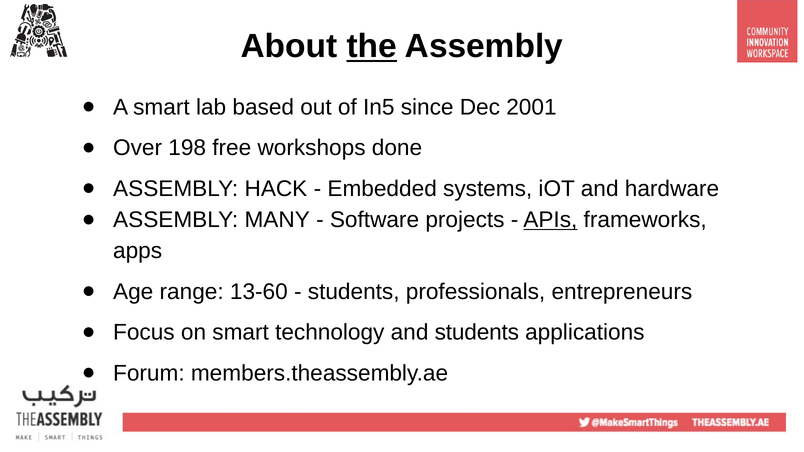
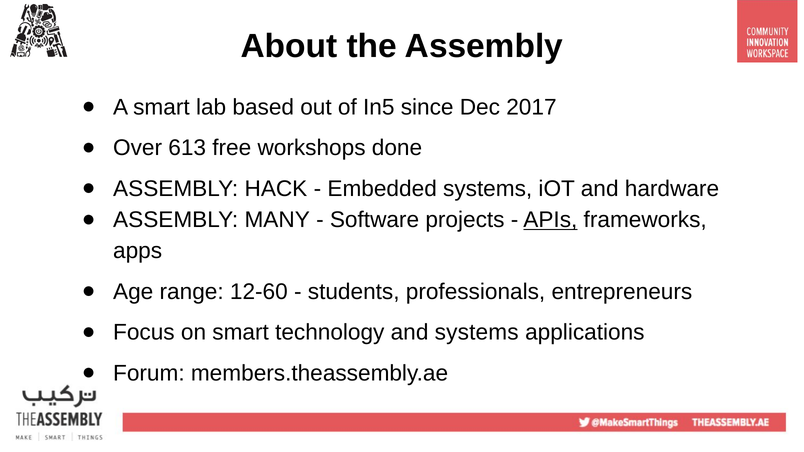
the underline: present -> none (372, 46)
2001: 2001 -> 2017 (531, 107)
198: 198 -> 613 (187, 148)
13-60: 13-60 -> 12-60 (259, 292)
and students: students -> systems (477, 333)
